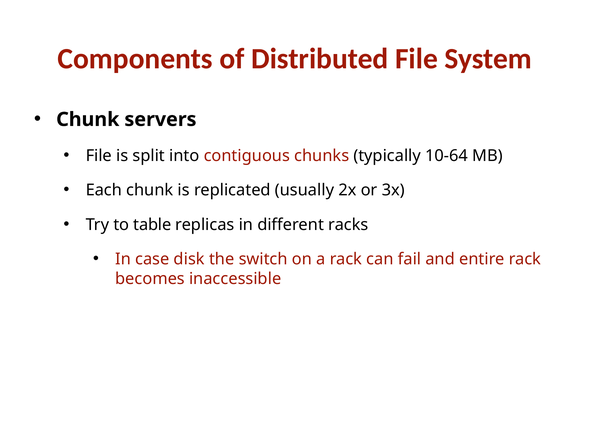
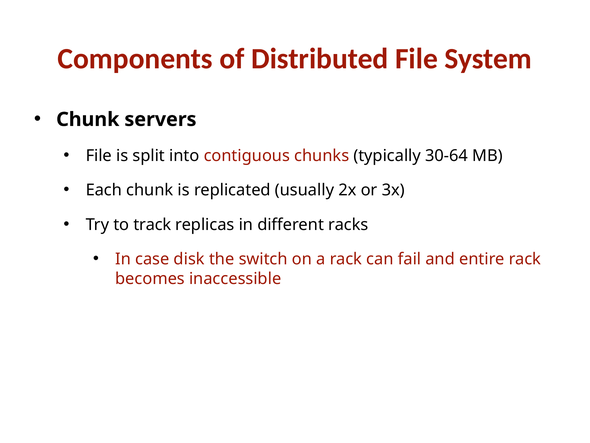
10-64: 10-64 -> 30-64 (447, 155)
table: table -> track (152, 224)
